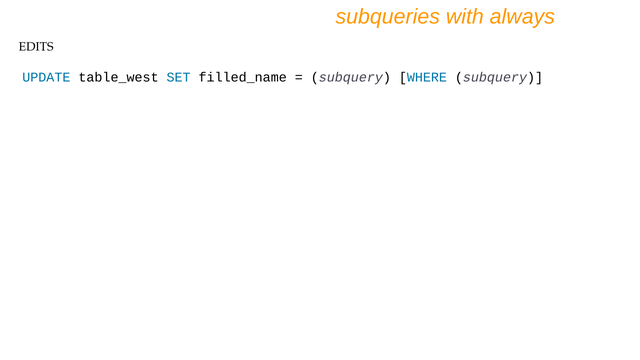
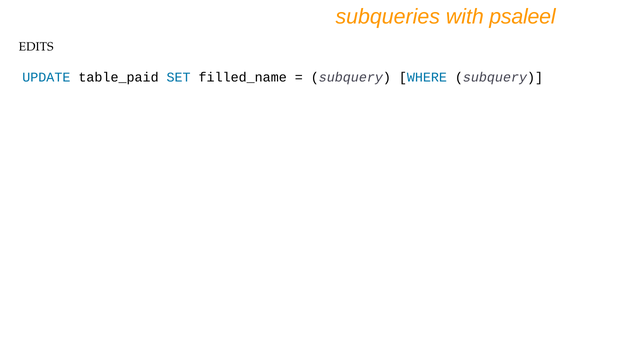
always: always -> psaleel (522, 17)
table_west: table_west -> table_paid (119, 78)
